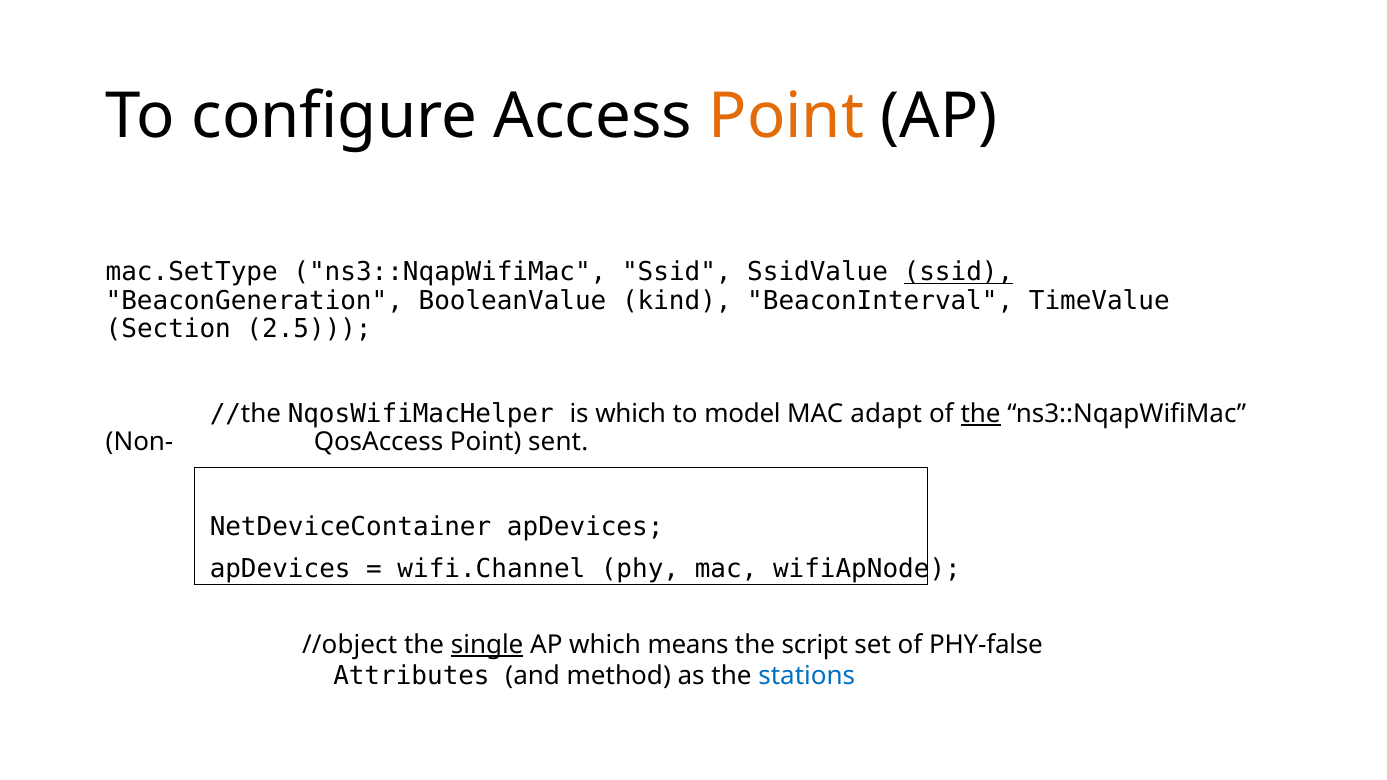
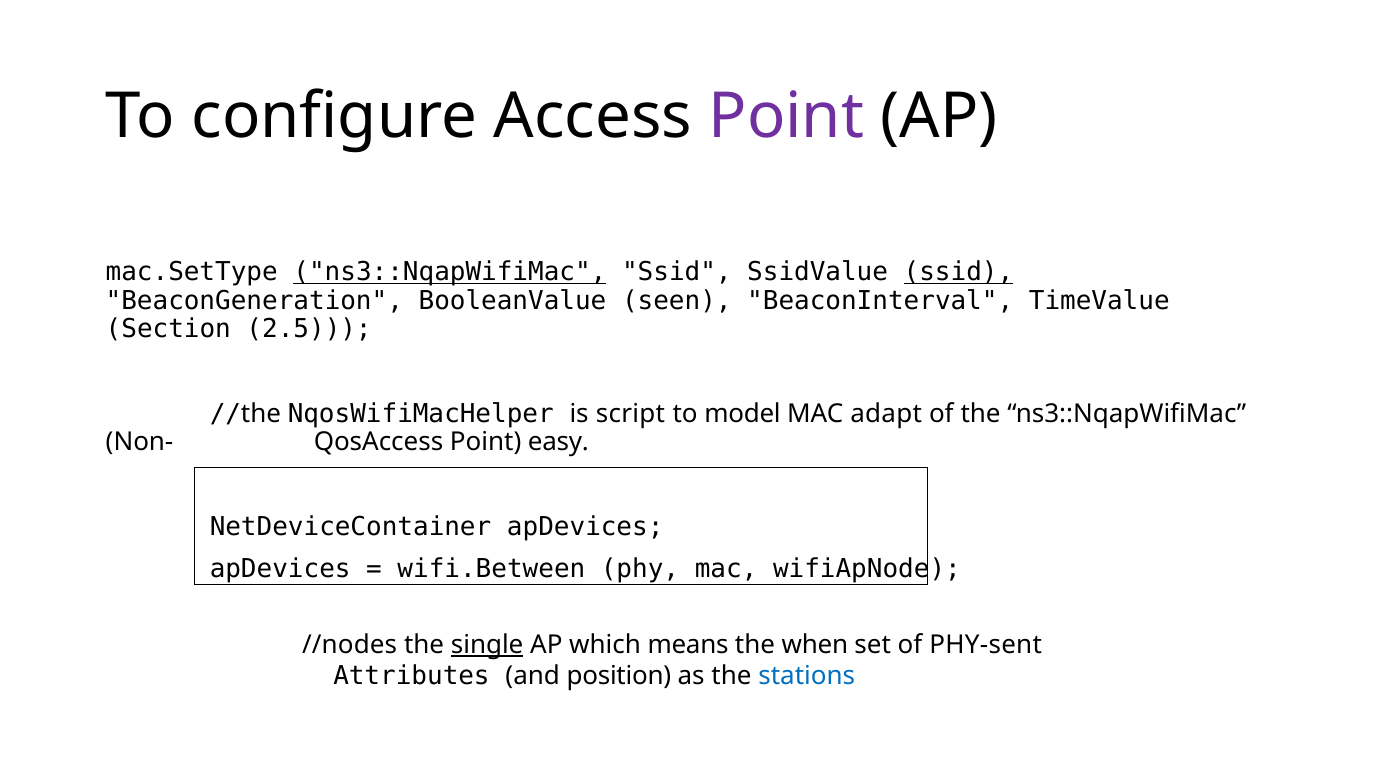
Point colour: orange -> purple (786, 117)
ns3::NqapWifiMac underline: none -> present (450, 272)
kind: kind -> seen (677, 301)
is which: which -> script (630, 414)
the underline: present -> none (981, 414)
sent: sent -> easy (558, 442)
wifi.Channel: wifi.Channel -> wifi.Between (491, 569)
//object: //object -> //nodes (350, 645)
script: script -> when (815, 645)
PHY-false: PHY-false -> PHY-sent (986, 645)
method: method -> position (619, 676)
